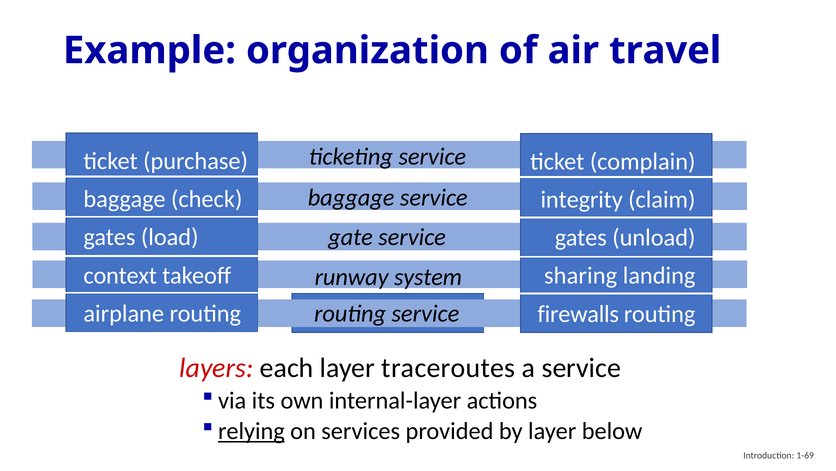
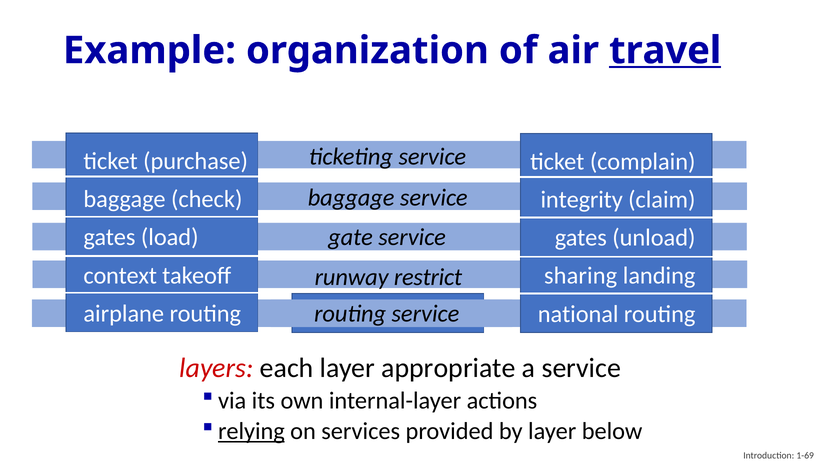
travel underline: none -> present (665, 50)
system: system -> restrict (428, 277)
firewalls: firewalls -> national (578, 313)
traceroutes: traceroutes -> appropriate (448, 367)
